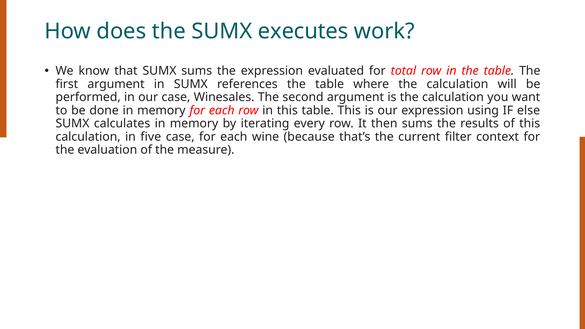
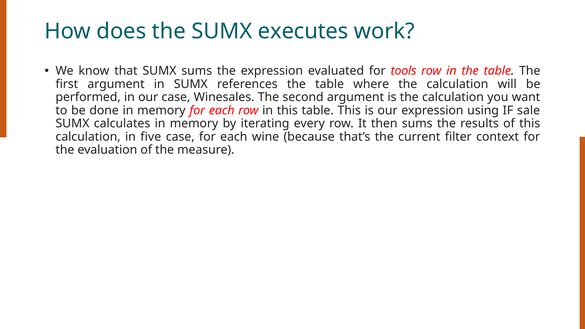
total: total -> tools (404, 71)
else: else -> sale (529, 110)
